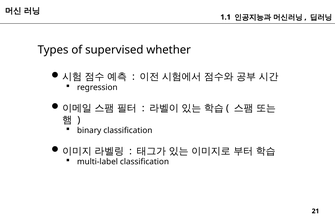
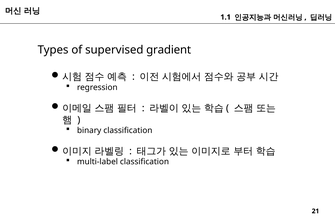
whether: whether -> gradient (169, 50)
